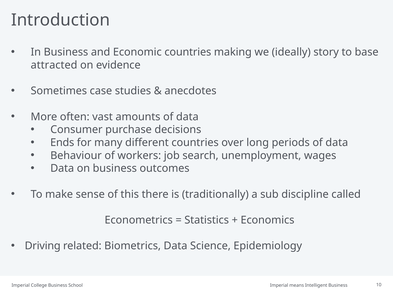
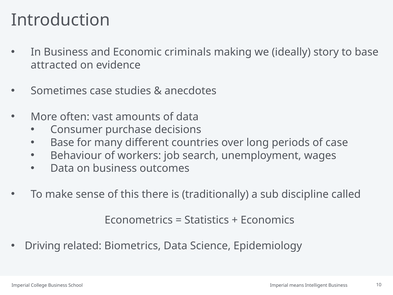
Economic countries: countries -> criminals (188, 52)
Ends: Ends -> Base (62, 142)
periods of data: data -> case (337, 142)
